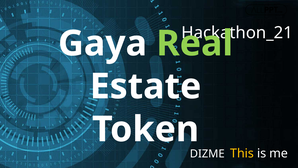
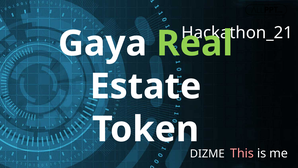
This colour: yellow -> pink (242, 153)
